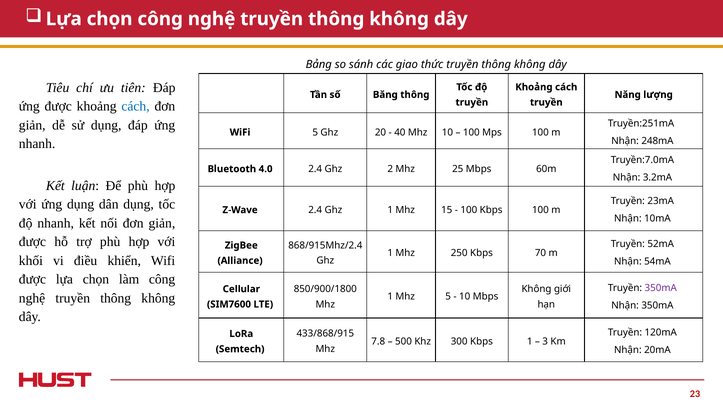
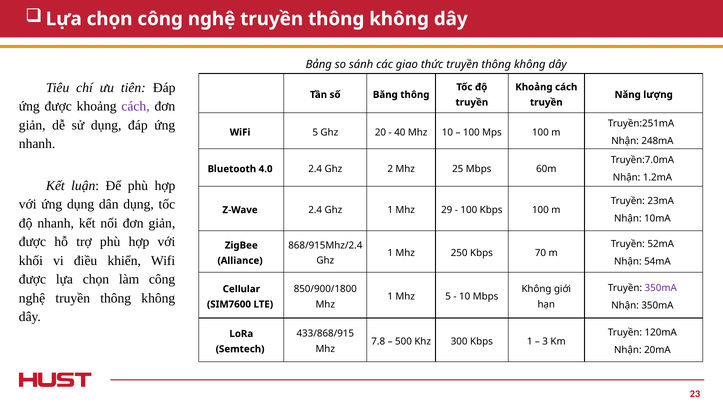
cách colour: blue -> purple (136, 106)
3.2mA: 3.2mA -> 1.2mA (657, 178)
15: 15 -> 29 (447, 210)
